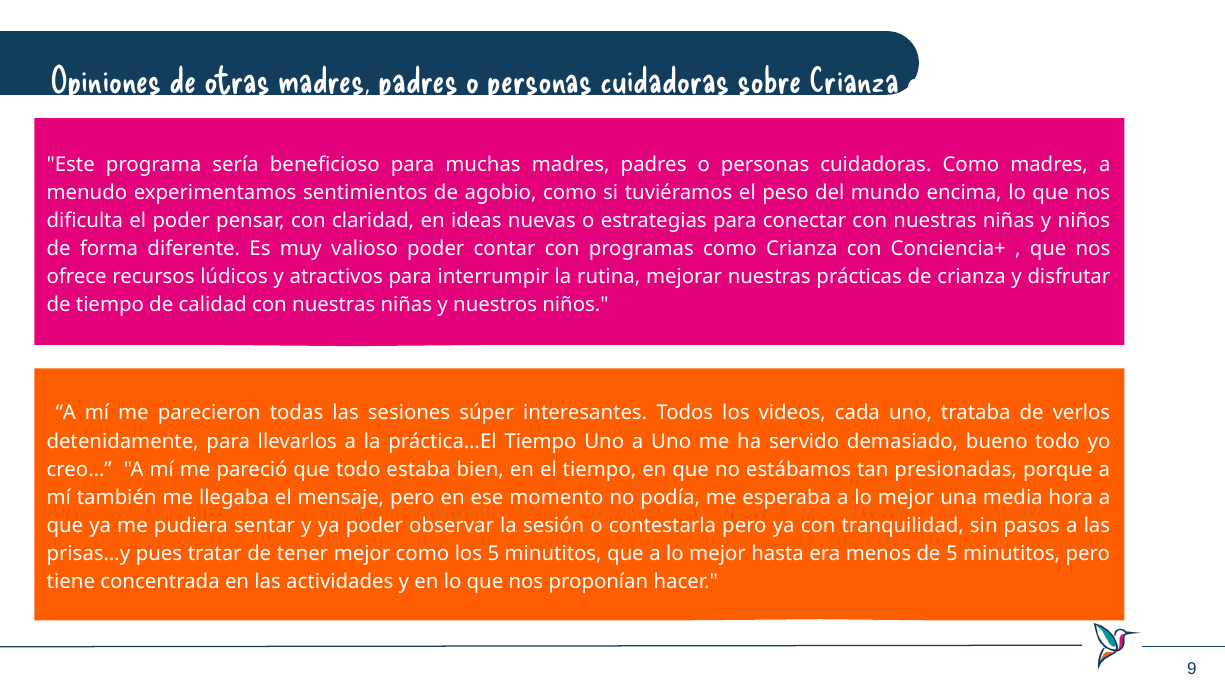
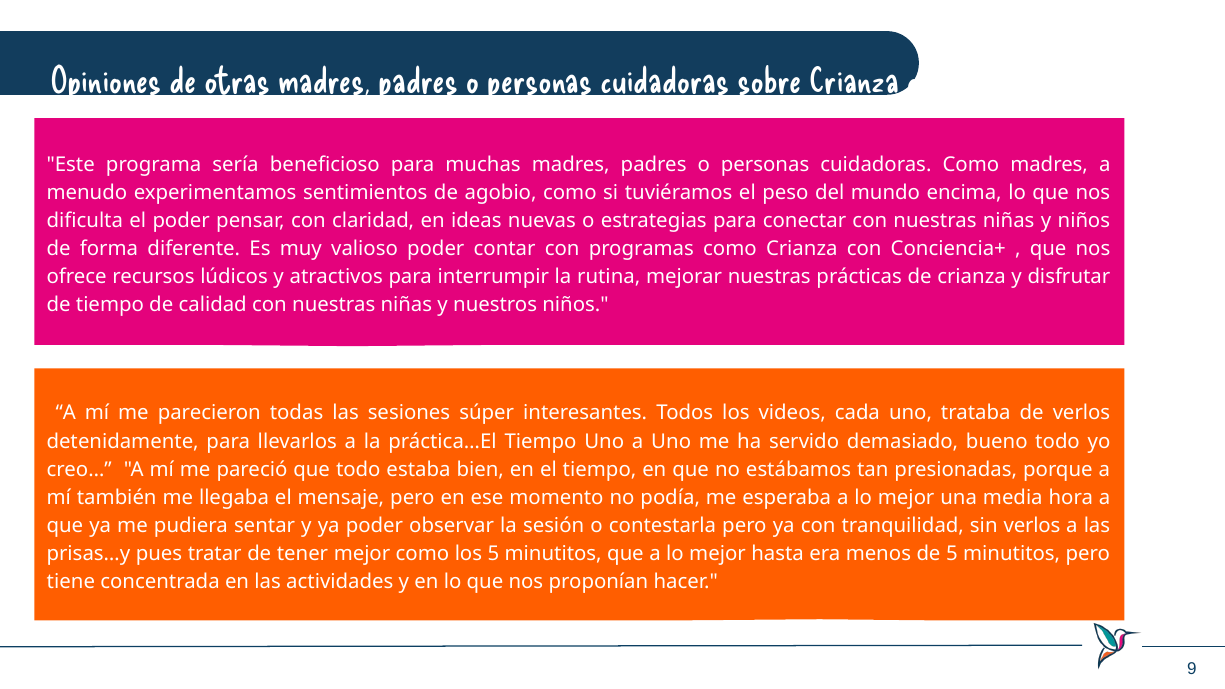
sin pasos: pasos -> verlos (1032, 526)
